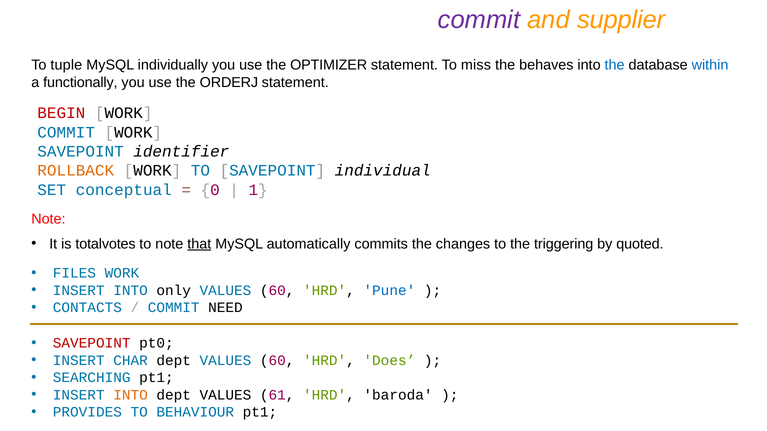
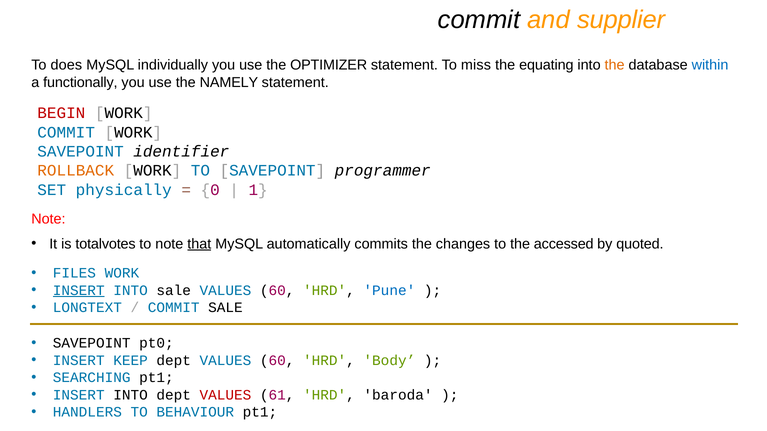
commit colour: purple -> black (479, 20)
tuple: tuple -> does (66, 65)
behaves: behaves -> equating (546, 65)
the colour: blue -> orange (615, 65)
ORDERJ: ORDERJ -> NAMELY (229, 82)
individual: individual -> programmer (383, 171)
conceptual: conceptual -> physically (124, 190)
triggering: triggering -> accessed (564, 244)
INSERT underline: none -> present (79, 291)
INTO only: only -> sale (174, 291)
CONTACTS: CONTACTS -> LONGTEXT (87, 308)
COMMIT NEED: NEED -> SALE (225, 308)
SAVEPOINT colour: red -> black (92, 344)
CHAR: CHAR -> KEEP (131, 361)
Does: Does -> Body (389, 361)
INTO colour: orange -> black (131, 395)
VALUES colour: black -> red (225, 395)
PROVIDES: PROVIDES -> HANDLERS (87, 413)
